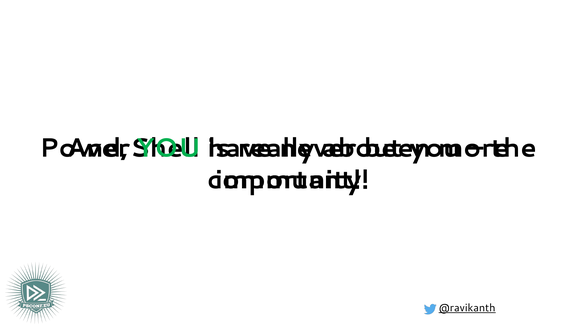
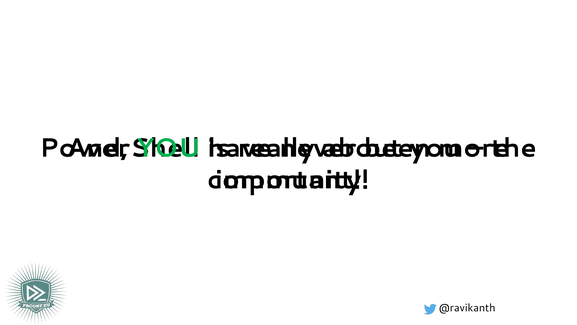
@ravikanth underline: present -> none (467, 308)
